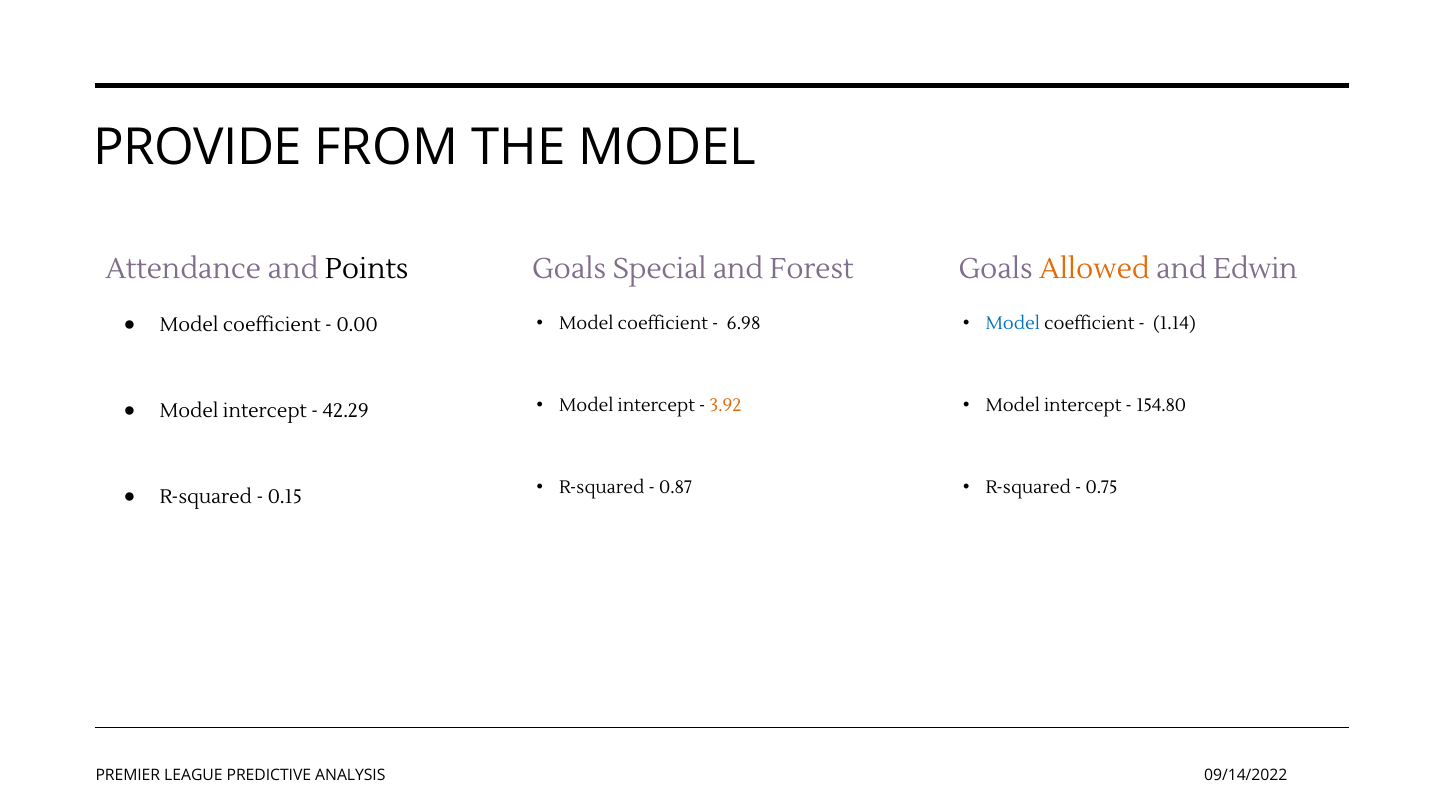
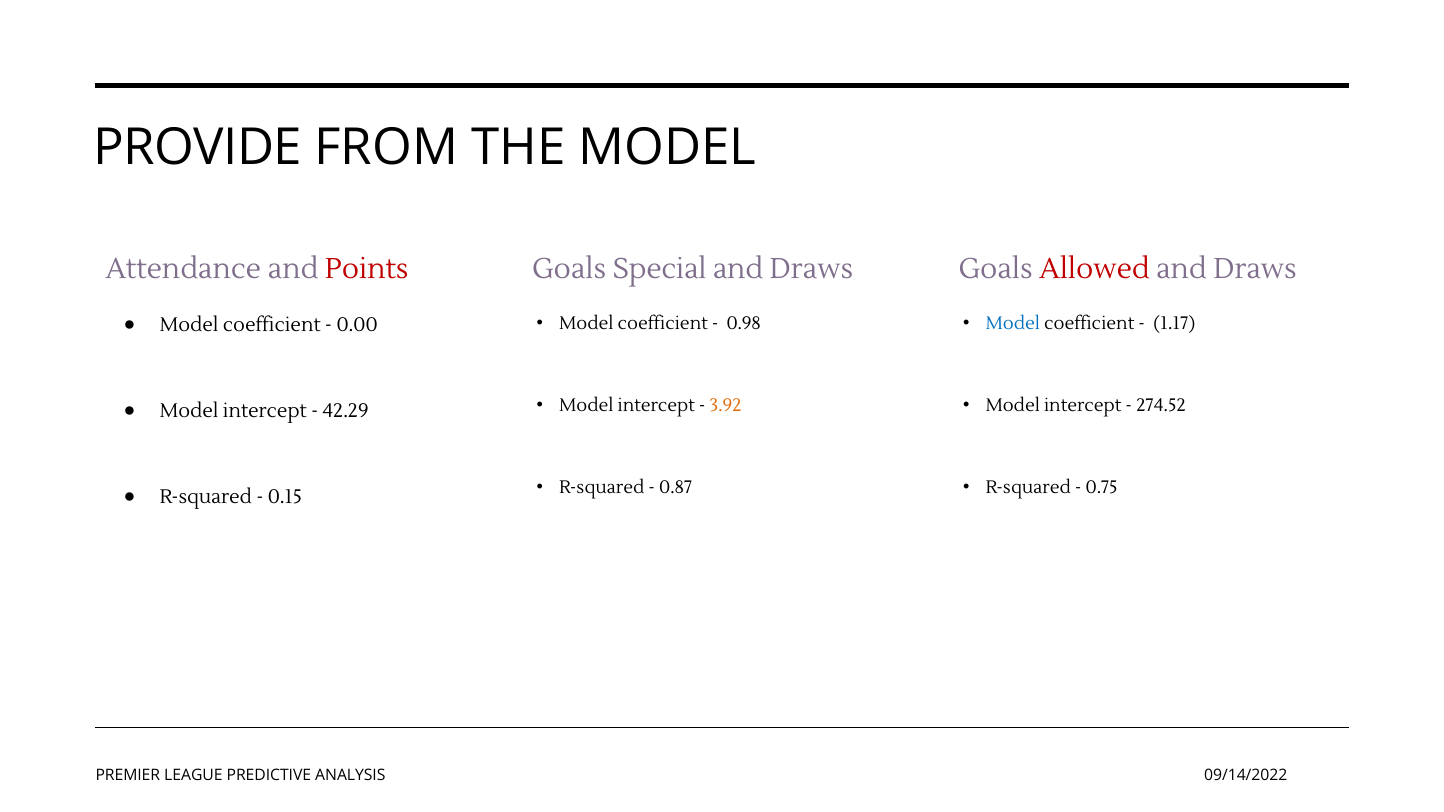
Points colour: black -> red (367, 269)
Forest: Forest -> Draws (812, 269)
Allowed colour: orange -> red (1095, 269)
Edwin: Edwin -> Draws (1255, 269)
6.98: 6.98 -> 0.98 (744, 324)
1.14: 1.14 -> 1.17 (1174, 324)
154.80: 154.80 -> 274.52 (1161, 406)
